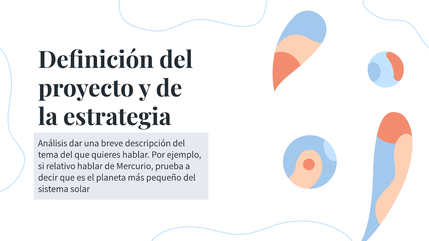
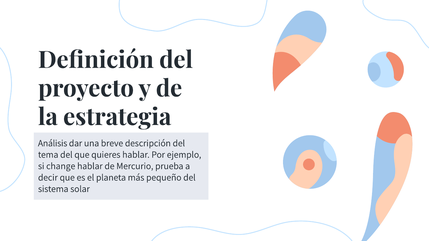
relativo: relativo -> change (61, 166)
